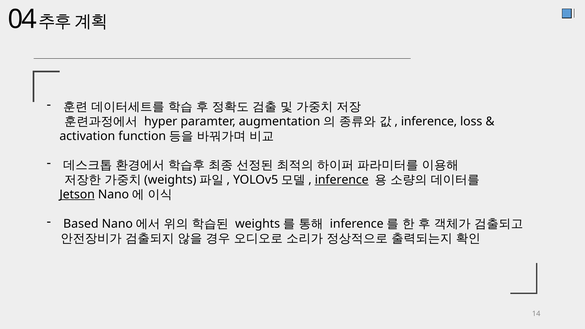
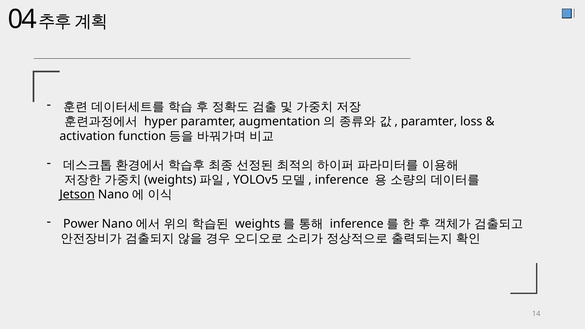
inference: inference -> paramter (429, 121)
inference underline: present -> none (342, 180)
Based: Based -> Power (81, 224)
